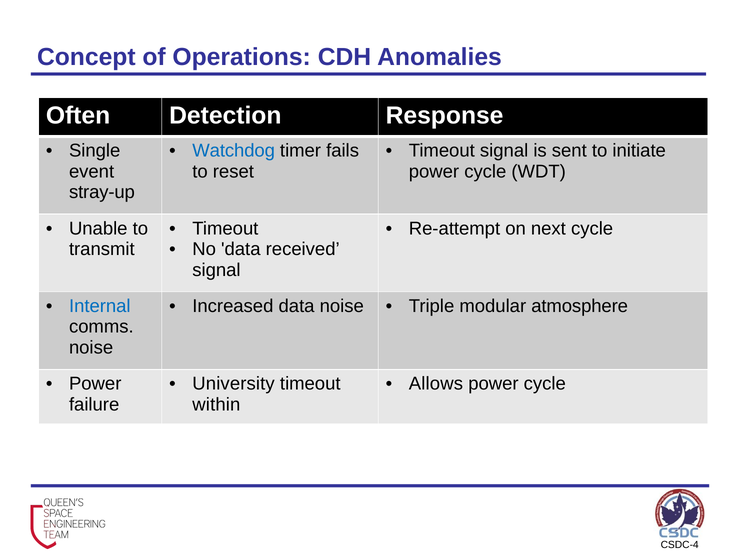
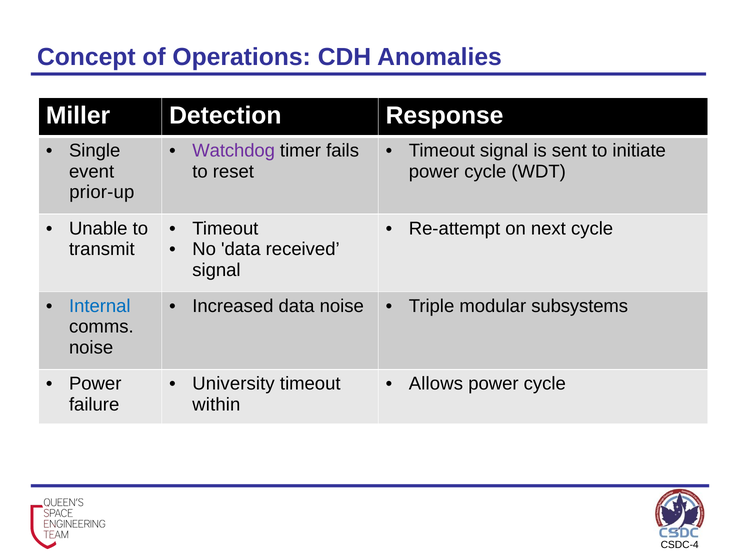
Often: Often -> Miller (78, 116)
Watchdog colour: blue -> purple (234, 151)
stray-up: stray-up -> prior-up (102, 192)
atmosphere: atmosphere -> subsystems (580, 306)
